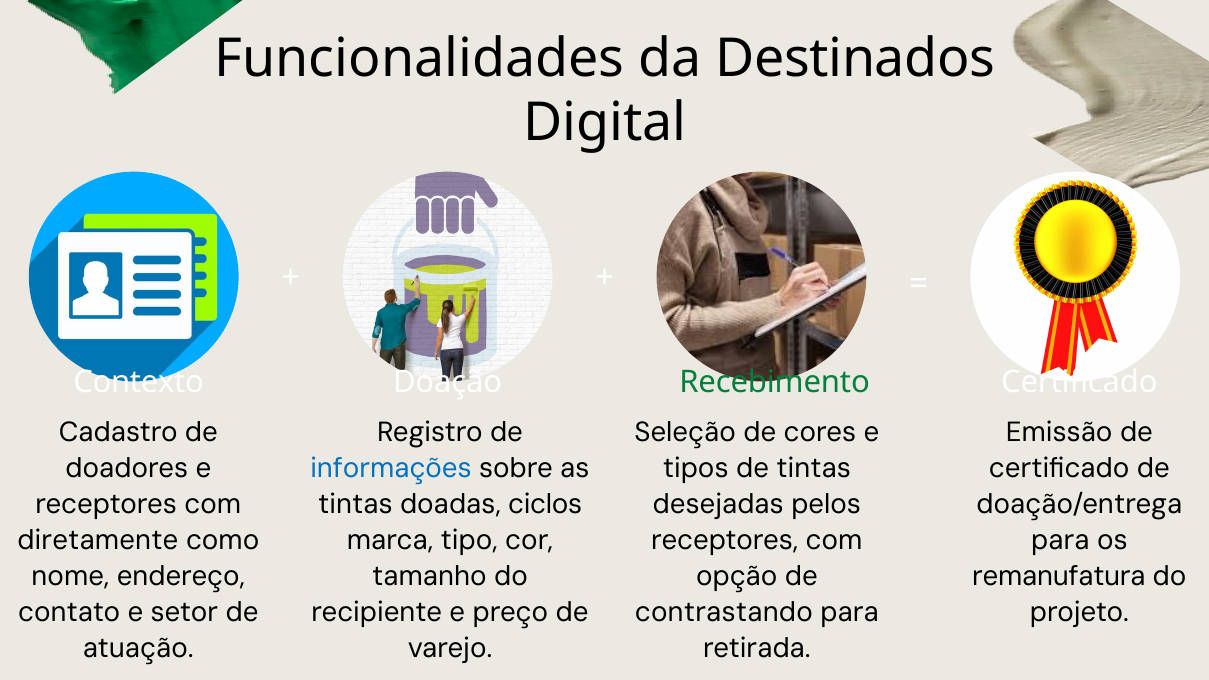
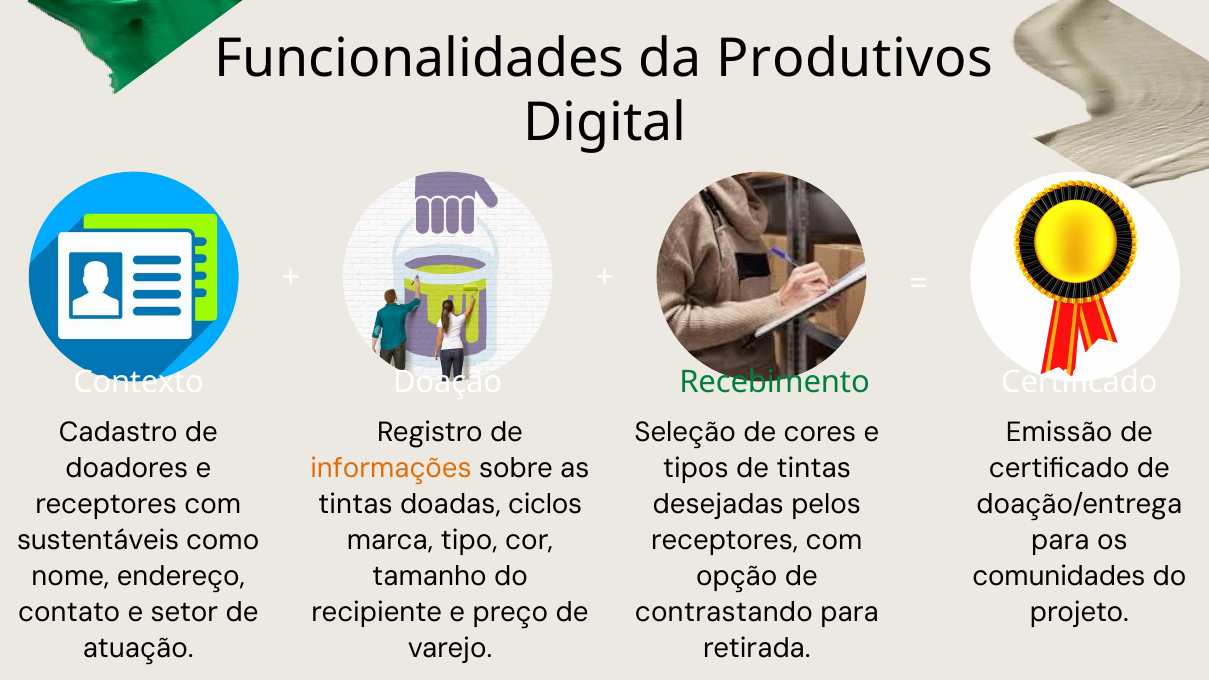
Destinados: Destinados -> Produtivos (855, 58)
informações colour: blue -> orange (391, 468)
diretamente: diretamente -> sustentáveis (98, 540)
remanufatura: remanufatura -> comunidades (1059, 576)
